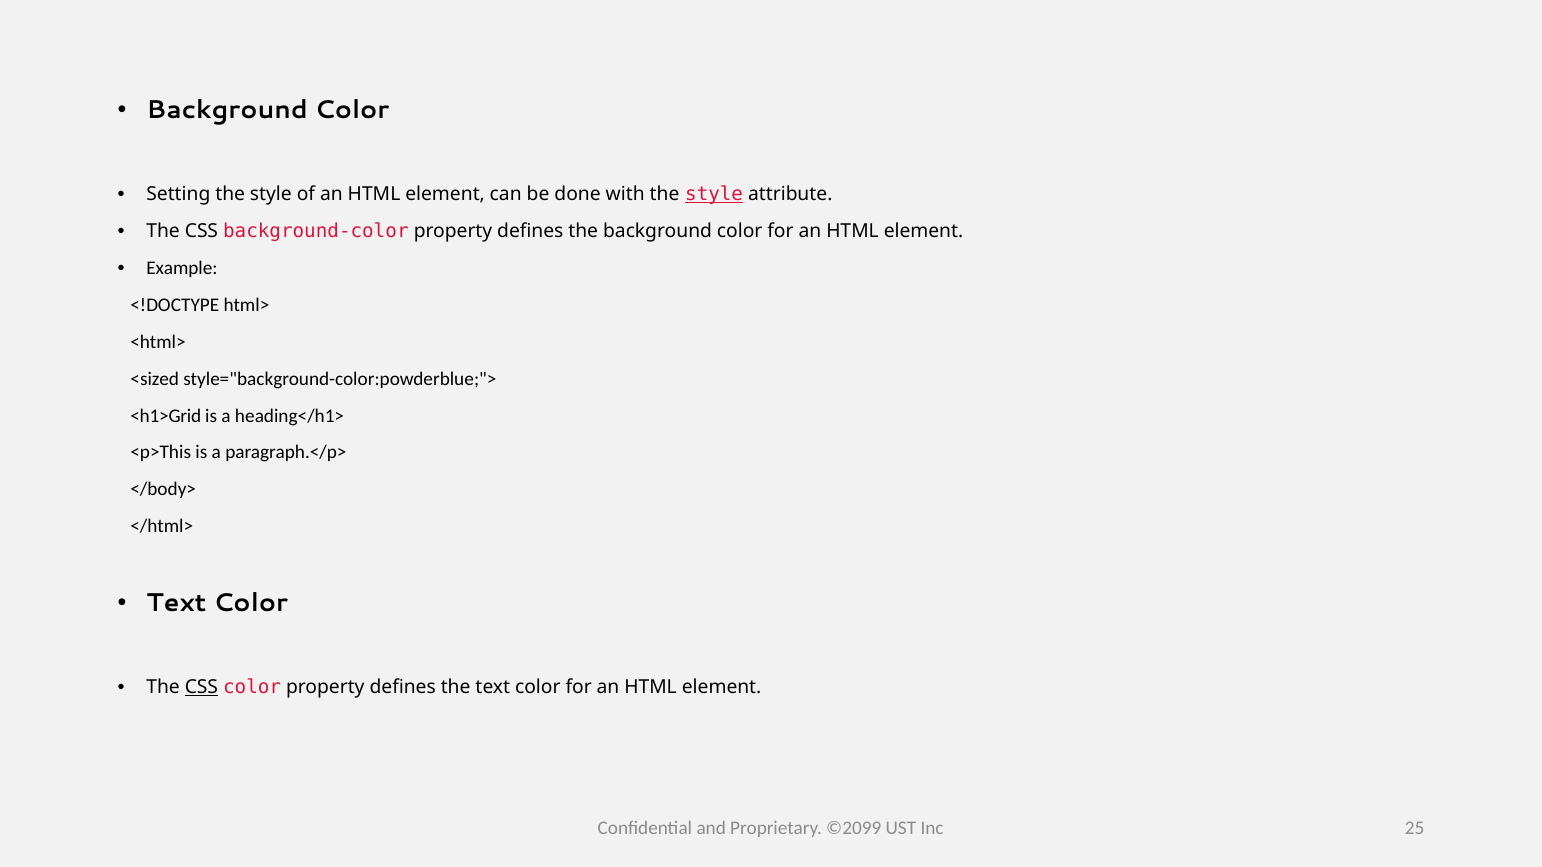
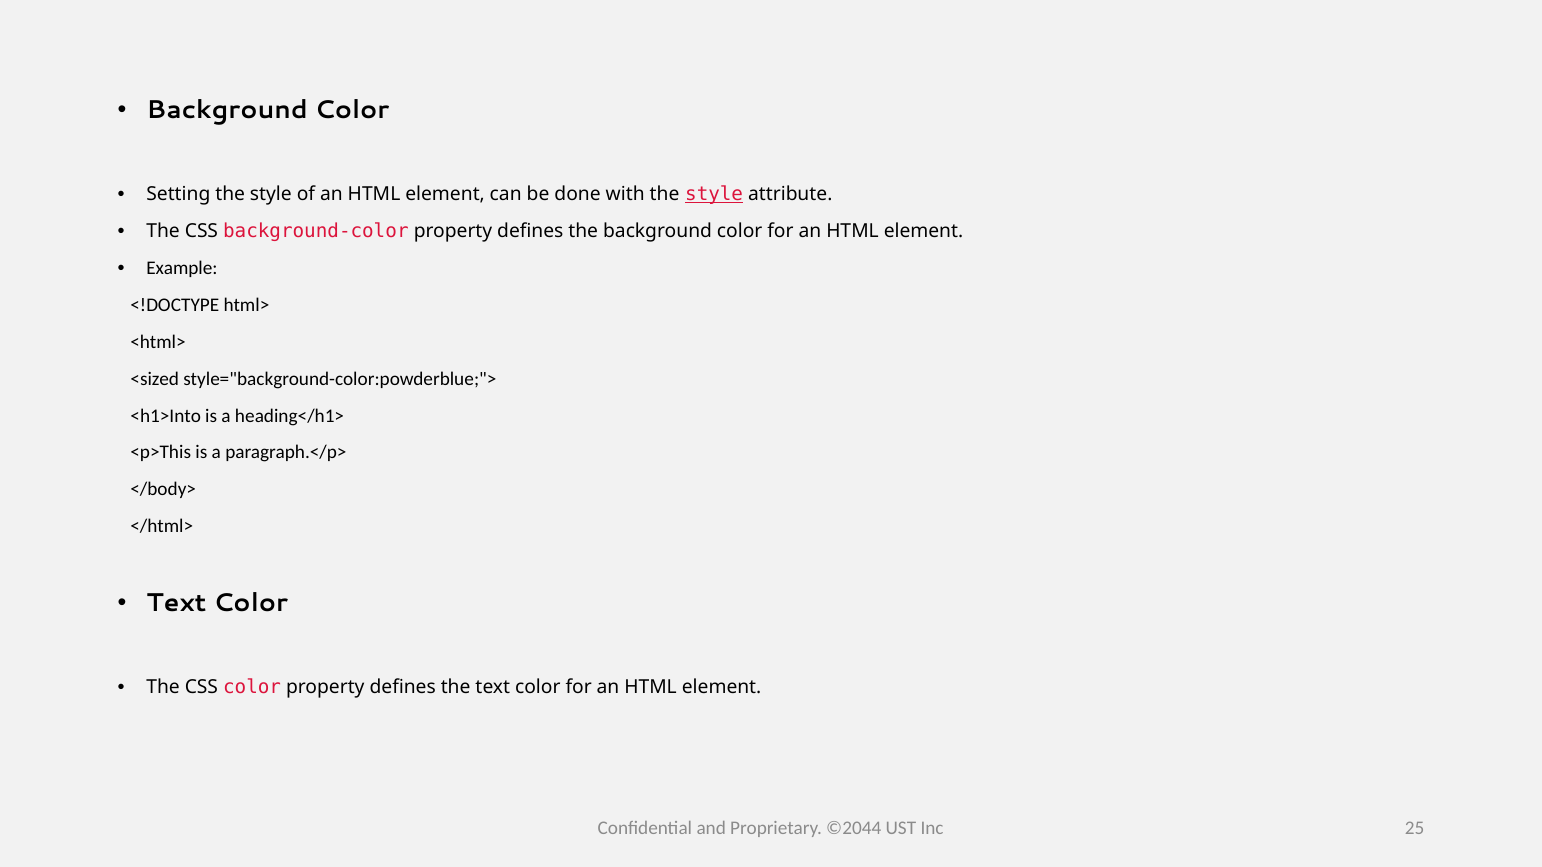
<h1>Grid: <h1>Grid -> <h1>Into (166, 416)
CSS underline: present -> none (201, 688)
©2099: ©2099 -> ©2044 (854, 828)
